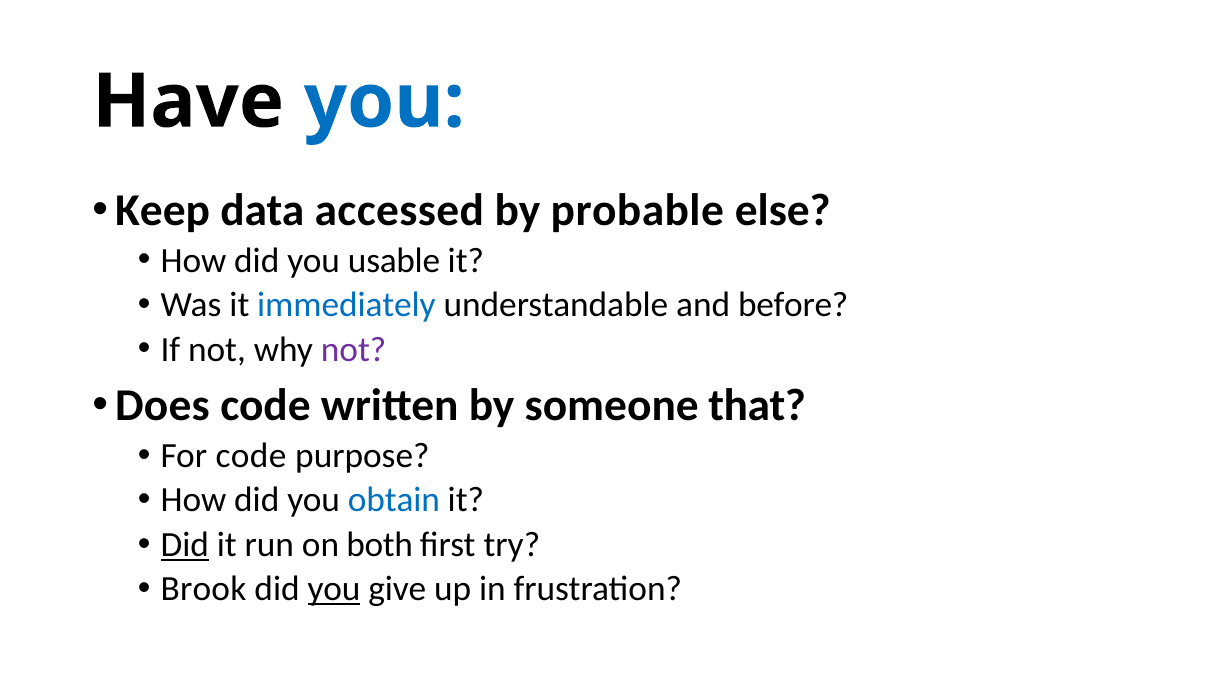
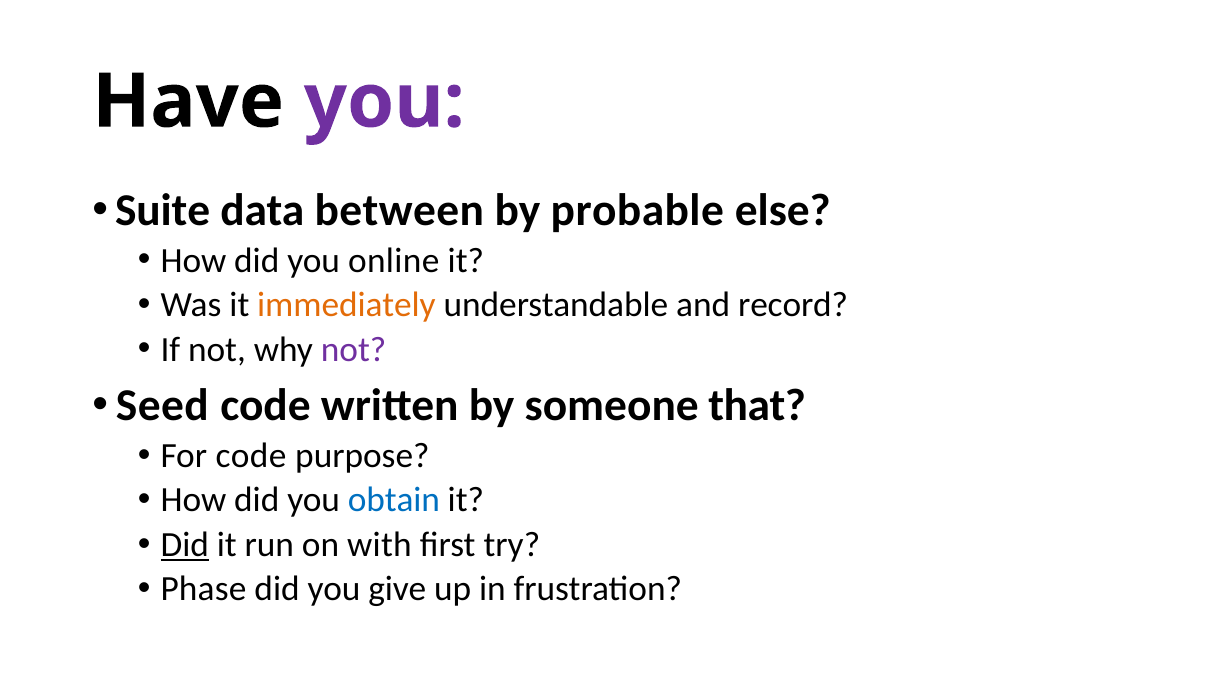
you colour: blue -> purple (384, 102)
Keep: Keep -> Suite (163, 210)
accessed: accessed -> between (399, 210)
usable: usable -> online (394, 260)
immediately colour: blue -> orange (346, 305)
before: before -> record (793, 305)
Does: Does -> Seed (162, 405)
both: both -> with (379, 544)
Brook: Brook -> Phase (203, 589)
you underline: present -> none (334, 589)
